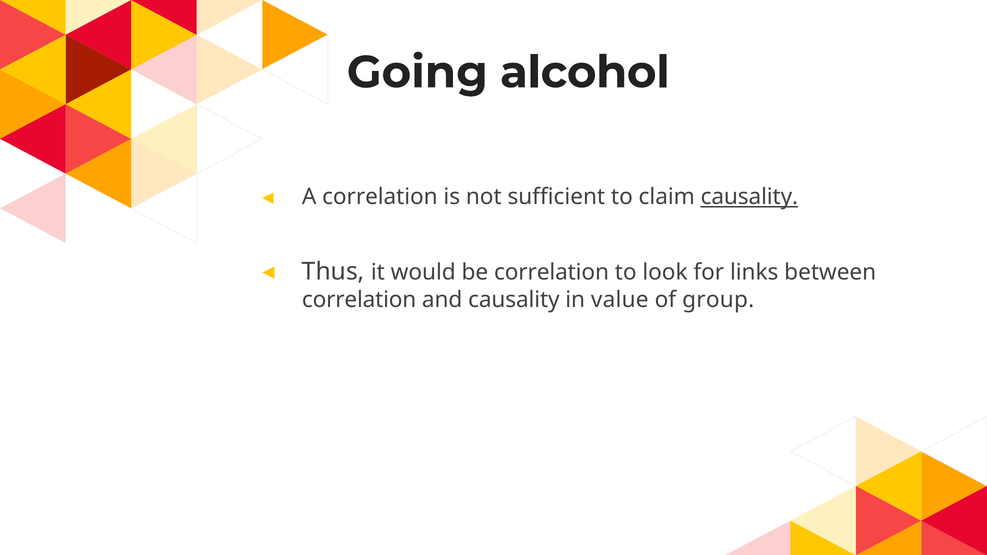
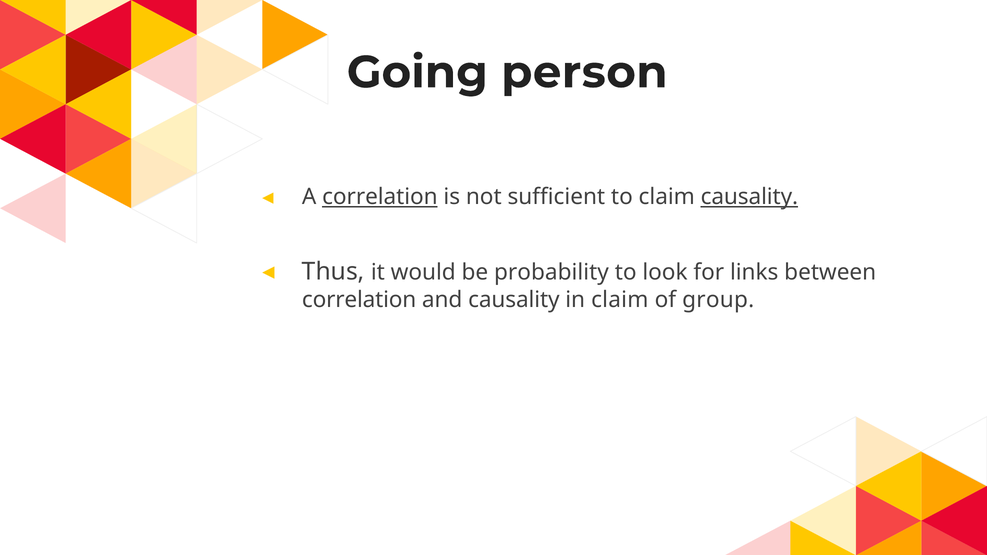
alcohol: alcohol -> person (584, 72)
correlation underline: none -> present (380, 197)
be correlation: correlation -> probability (551, 272)
in value: value -> claim (620, 300)
